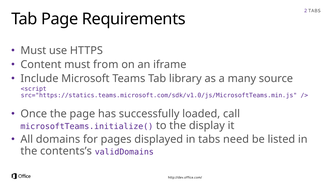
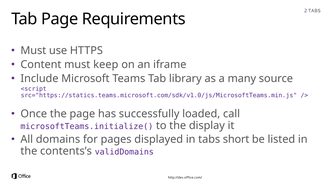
from: from -> keep (106, 65)
need: need -> short (236, 140)
